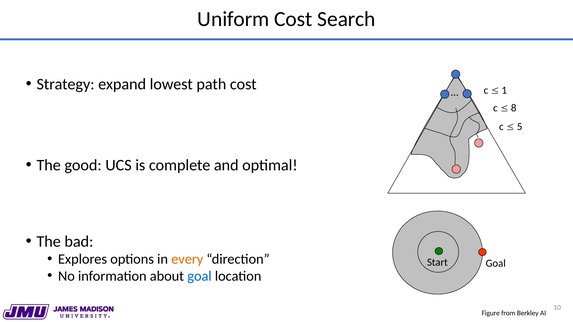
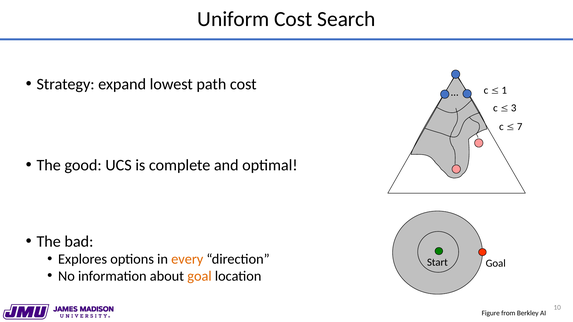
8: 8 -> 3 (514, 108)
5: 5 -> 7 (520, 127)
goal colour: blue -> orange (199, 276)
